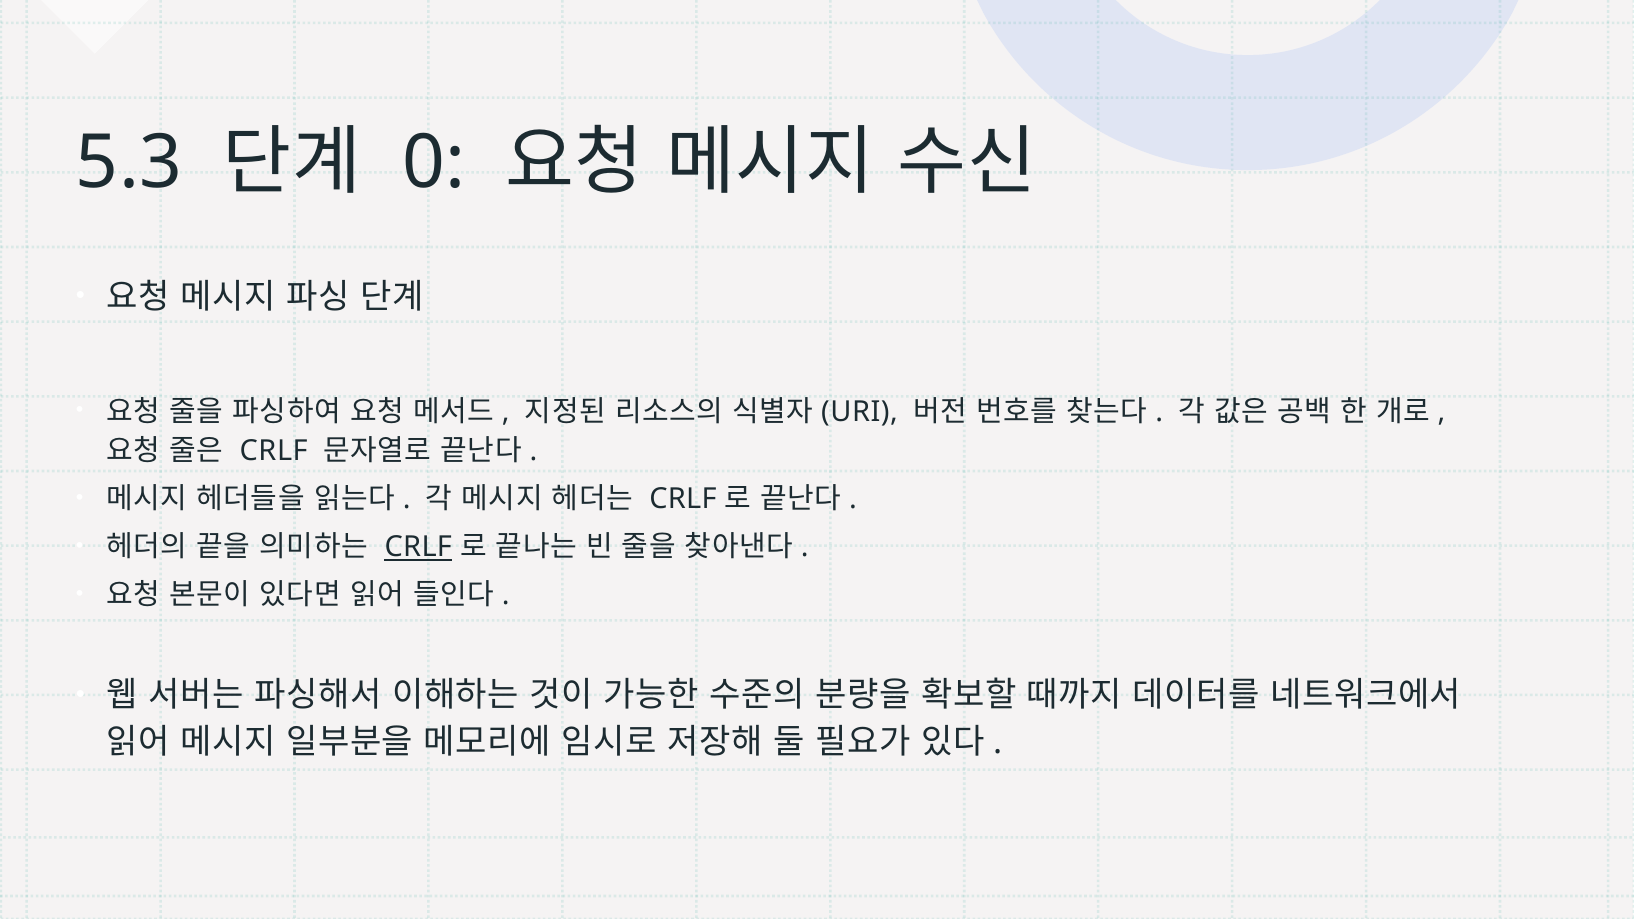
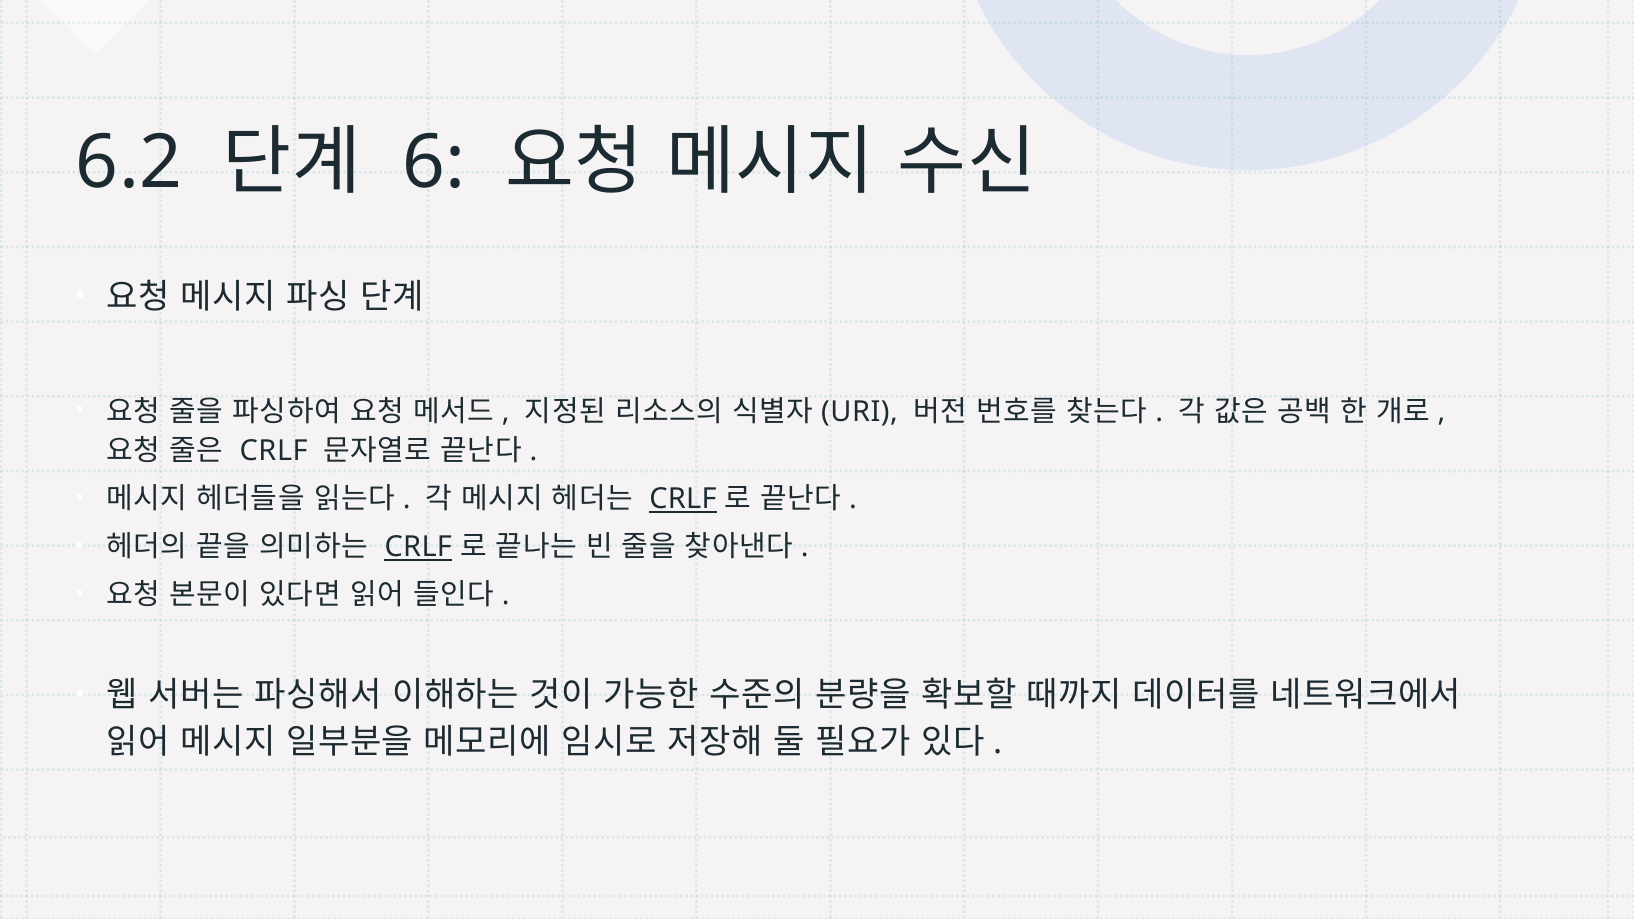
5.3: 5.3 -> 6.2 (129, 163)
0: 0 -> 6 (434, 163)
CRLF underline: none -> present (683, 499)
